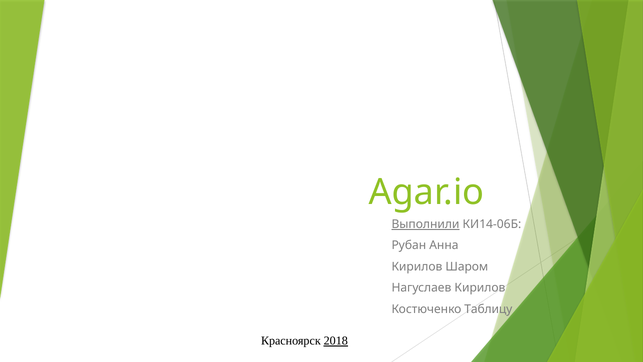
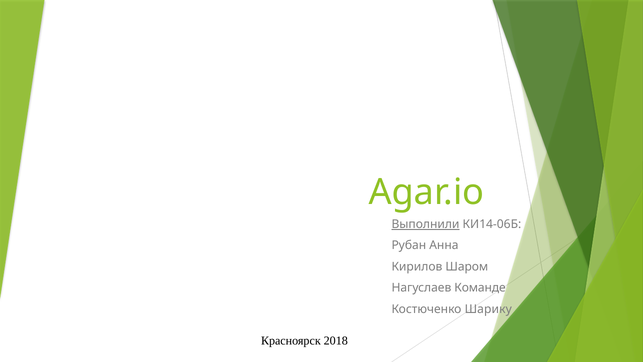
Нагуслаев Кирилов: Кирилов -> Команде (480, 288)
Таблицу: Таблицу -> Шарику (488, 309)
2018 underline: present -> none (336, 340)
